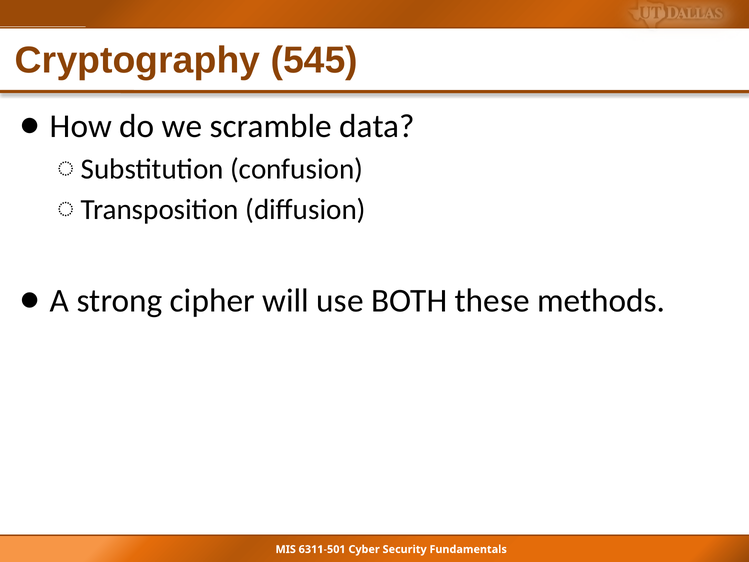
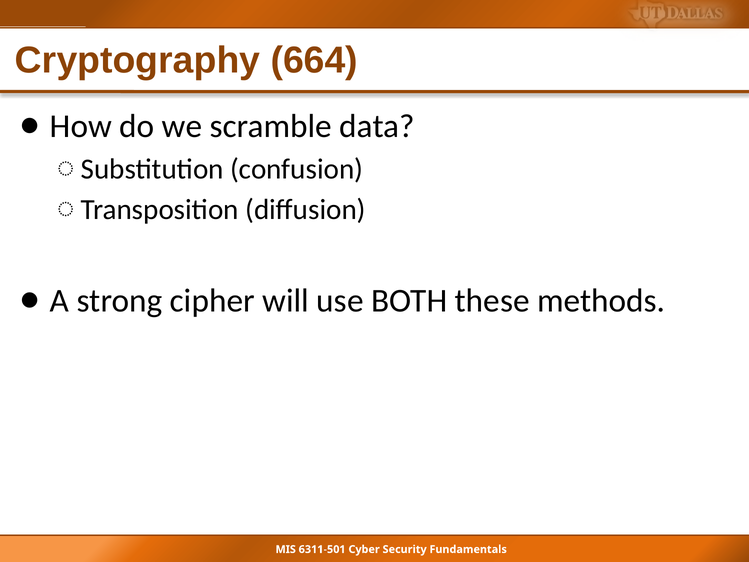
545: 545 -> 664 (314, 60)
